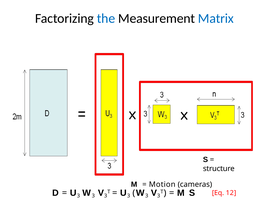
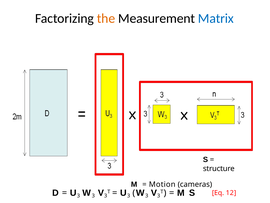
the colour: blue -> orange (106, 18)
